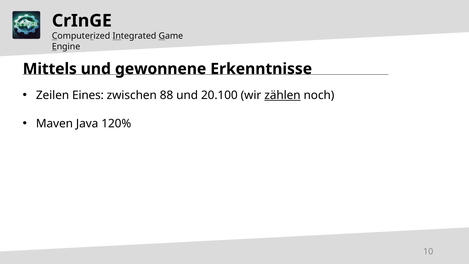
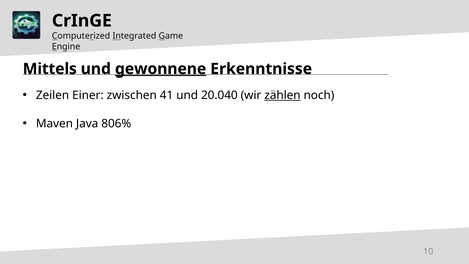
gewonnene underline: none -> present (161, 69)
Eines: Eines -> Einer (88, 95)
88: 88 -> 41 (167, 95)
20.100: 20.100 -> 20.040 (219, 95)
120%: 120% -> 806% (116, 123)
